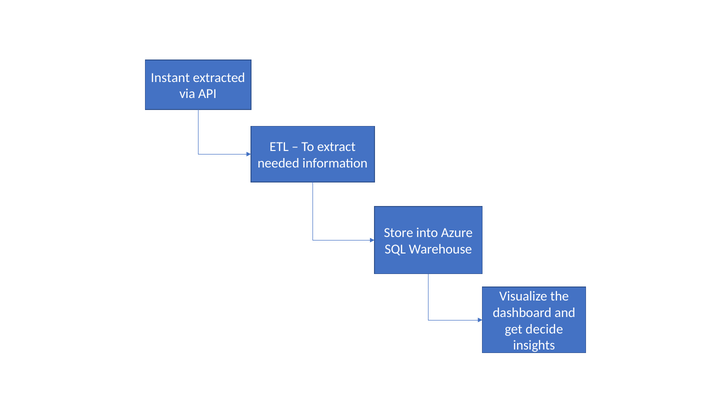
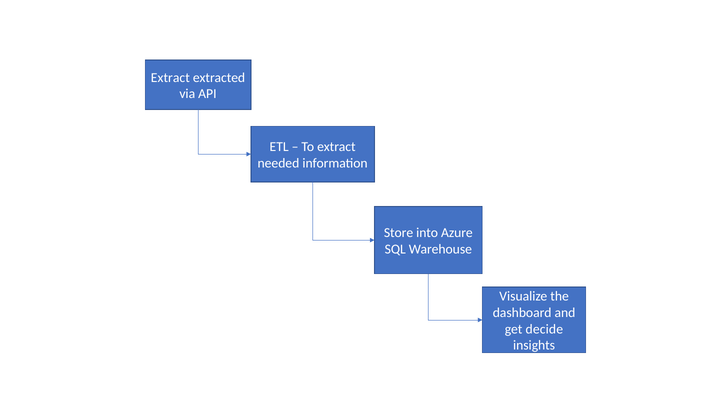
Instant: Instant -> Extract (170, 78)
